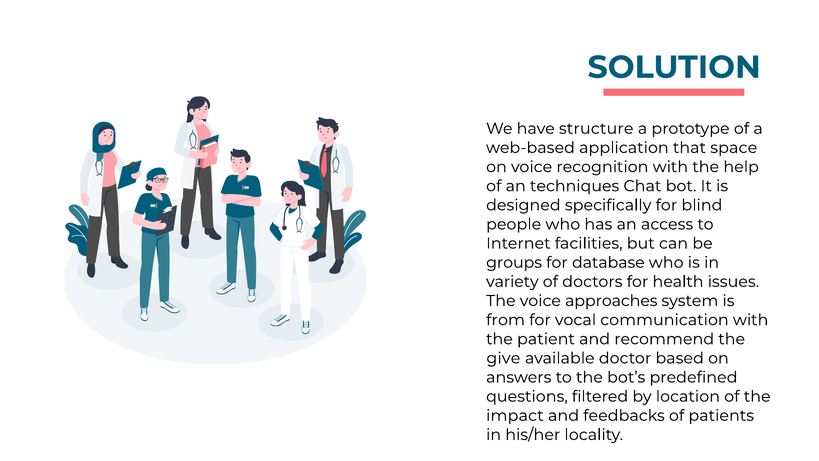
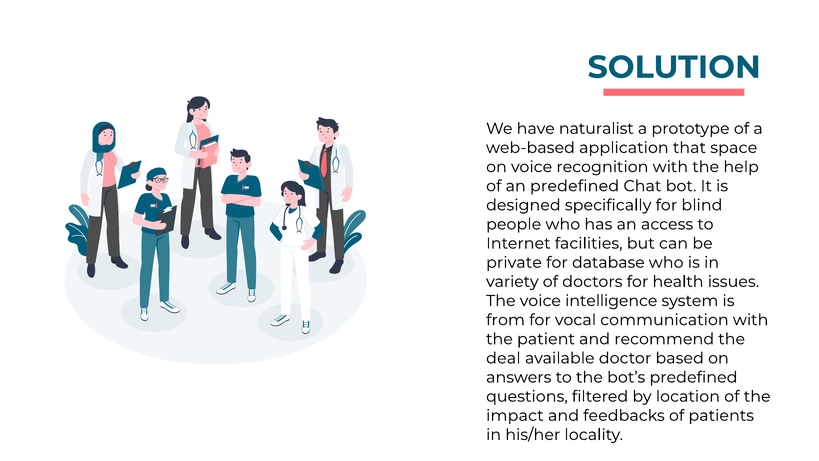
structure: structure -> naturalist (596, 129)
an techniques: techniques -> predefined (575, 186)
groups: groups -> private (514, 262)
approaches: approaches -> intelligence (611, 301)
give: give -> deal (503, 358)
